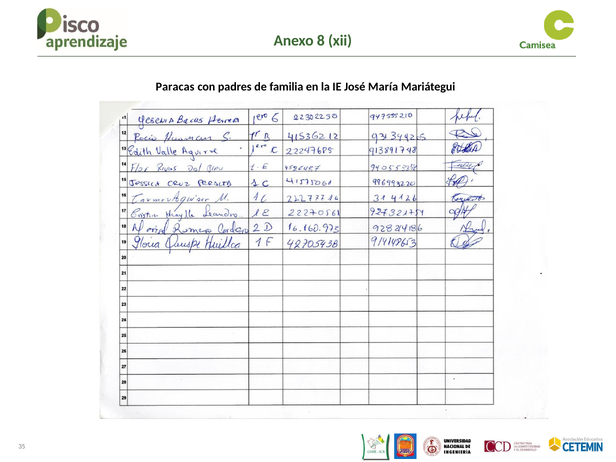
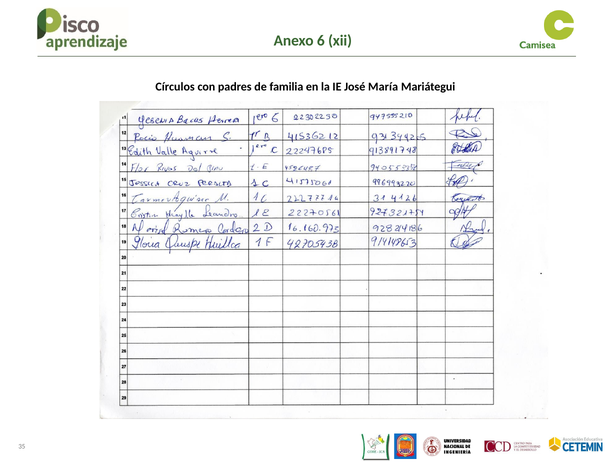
8: 8 -> 6 (321, 41)
Paracas: Paracas -> Círculos (175, 87)
